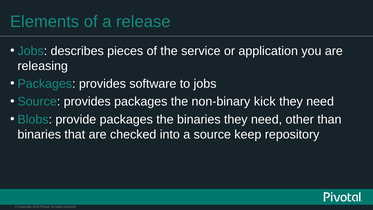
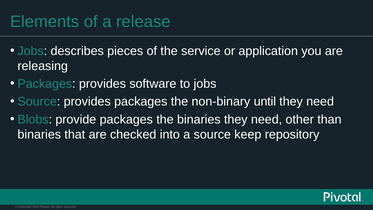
kick: kick -> until (265, 102)
